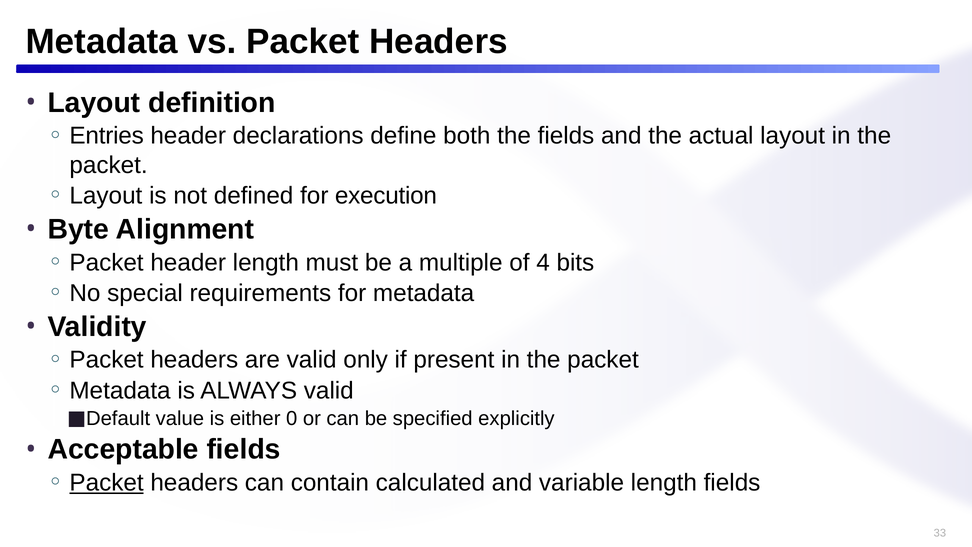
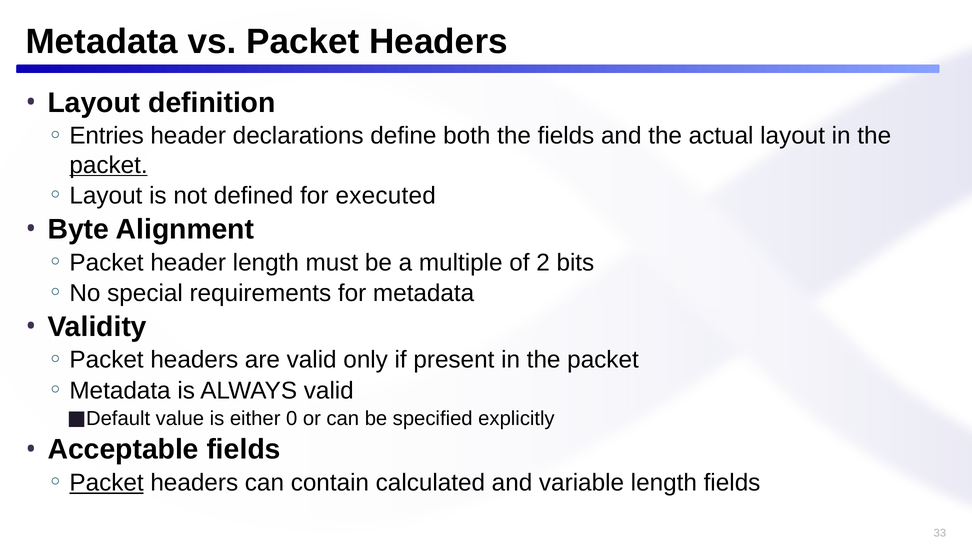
packet underline: none -> present (109, 165)
execution: execution -> executed (386, 196)
4: 4 -> 2 (543, 262)
